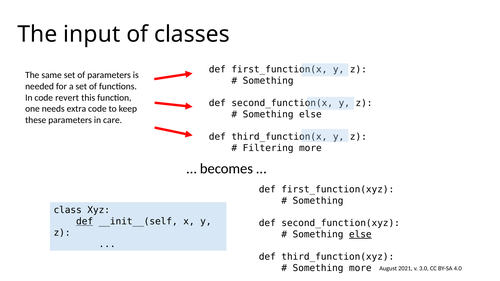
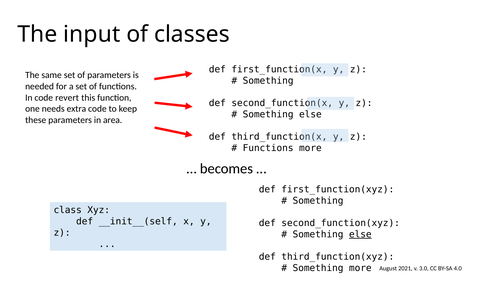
care: care -> area (113, 120)
Filtering: Filtering -> Functions (268, 148)
def underline: present -> none (85, 222)
